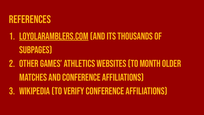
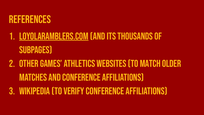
month: month -> match (150, 64)
